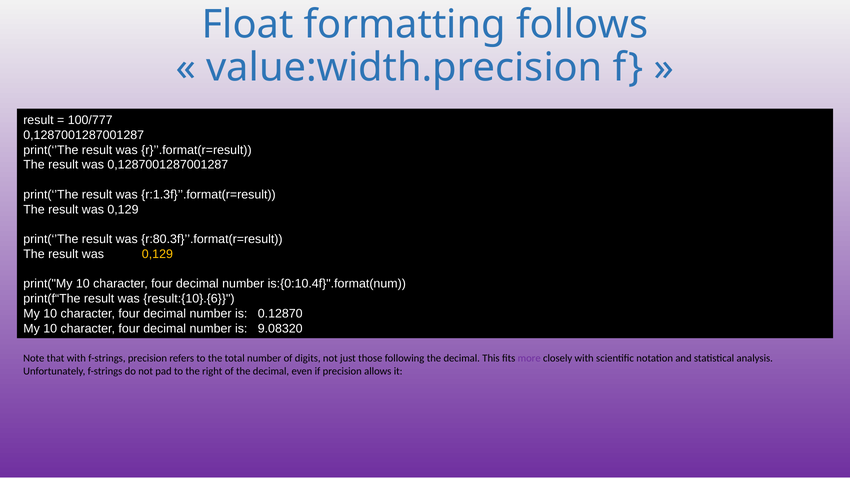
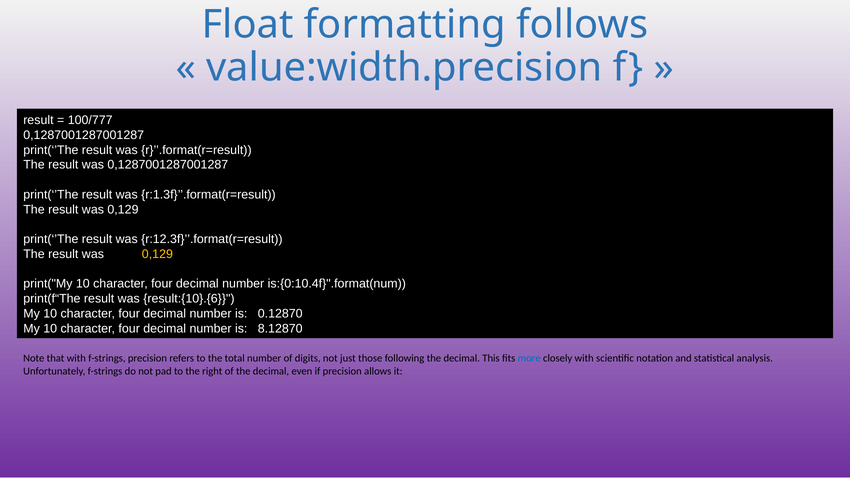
r:80.3f}’’.format(r=result: r:80.3f}’’.format(r=result -> r:12.3f}’’.format(r=result (212, 239)
9.08320: 9.08320 -> 8.12870 (280, 329)
more colour: purple -> blue (529, 358)
